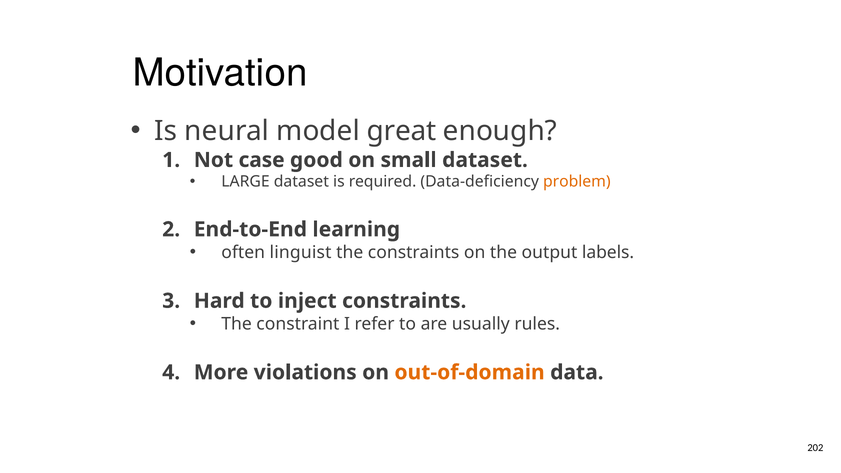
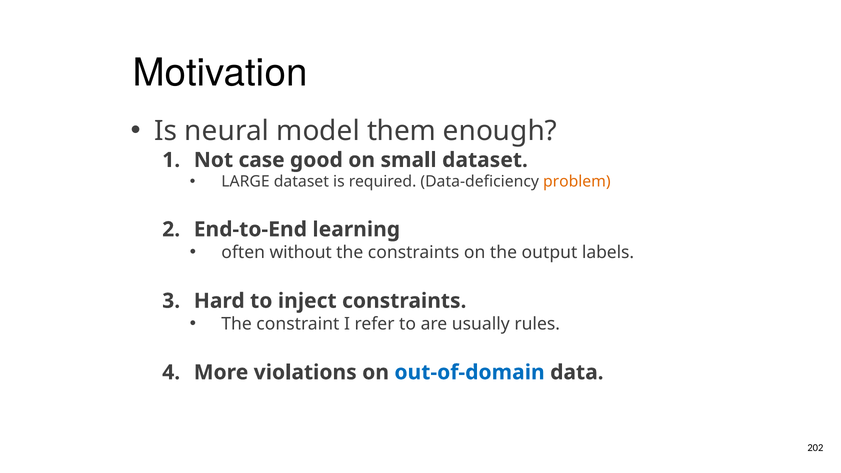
great: great -> them (401, 131)
linguist: linguist -> without (301, 252)
out-of-domain colour: orange -> blue (470, 372)
